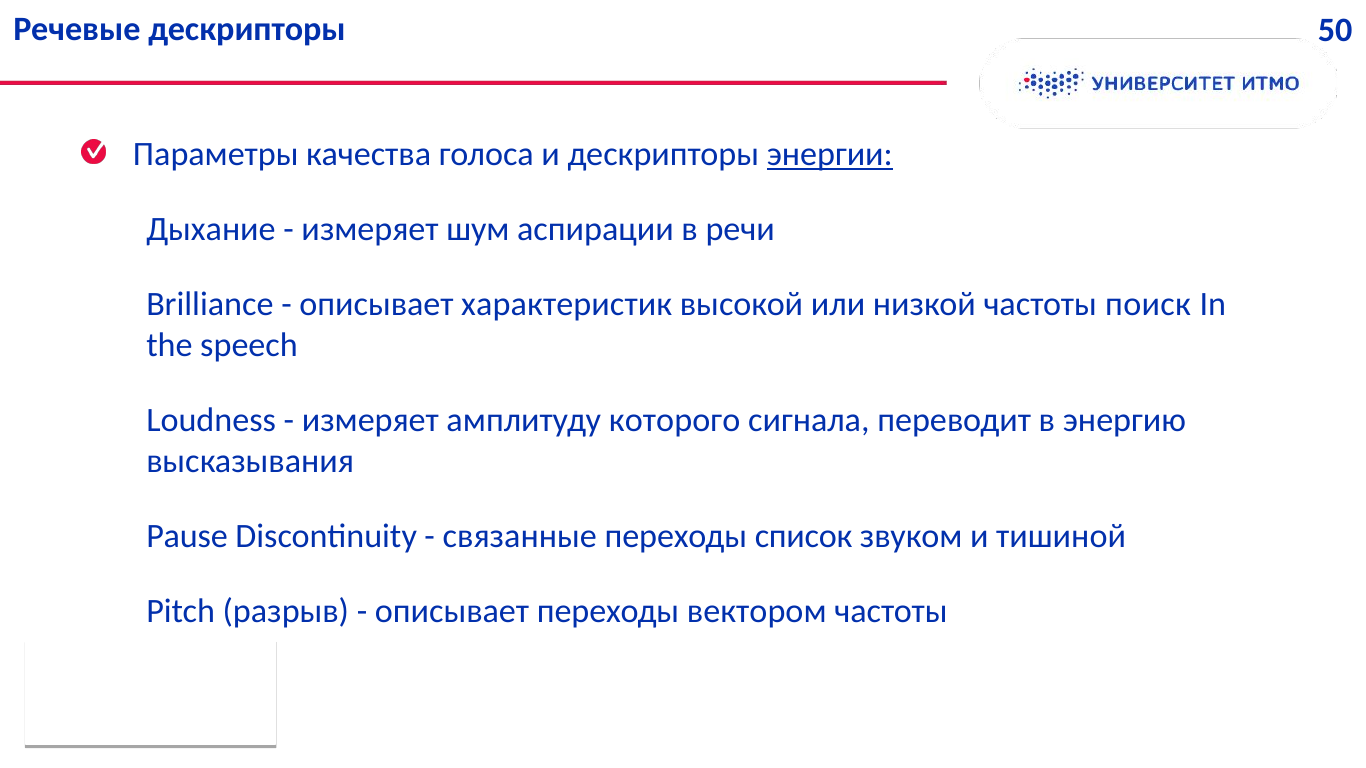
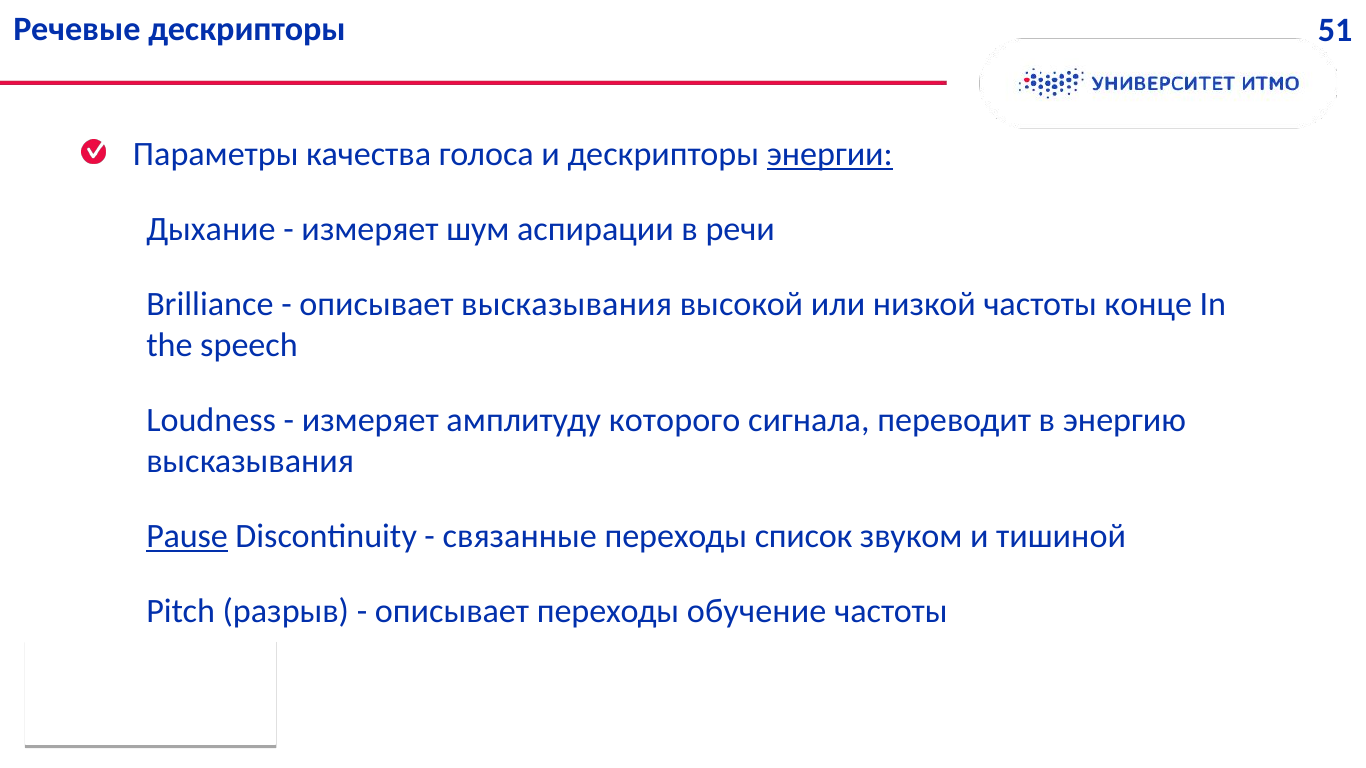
50: 50 -> 51 (1335, 30)
описывает характеристик: характеристик -> высказывания (567, 304)
поиск: поиск -> конце (1148, 304)
Pause underline: none -> present (187, 537)
вектором: вектором -> обучение (757, 612)
